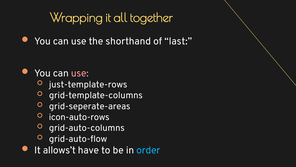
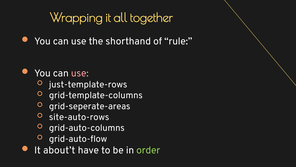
last: last -> rule (178, 41)
icon-auto-rows: icon-auto-rows -> site-auto-rows (79, 117)
allows’t: allows’t -> about’t (59, 150)
order colour: light blue -> light green (148, 150)
